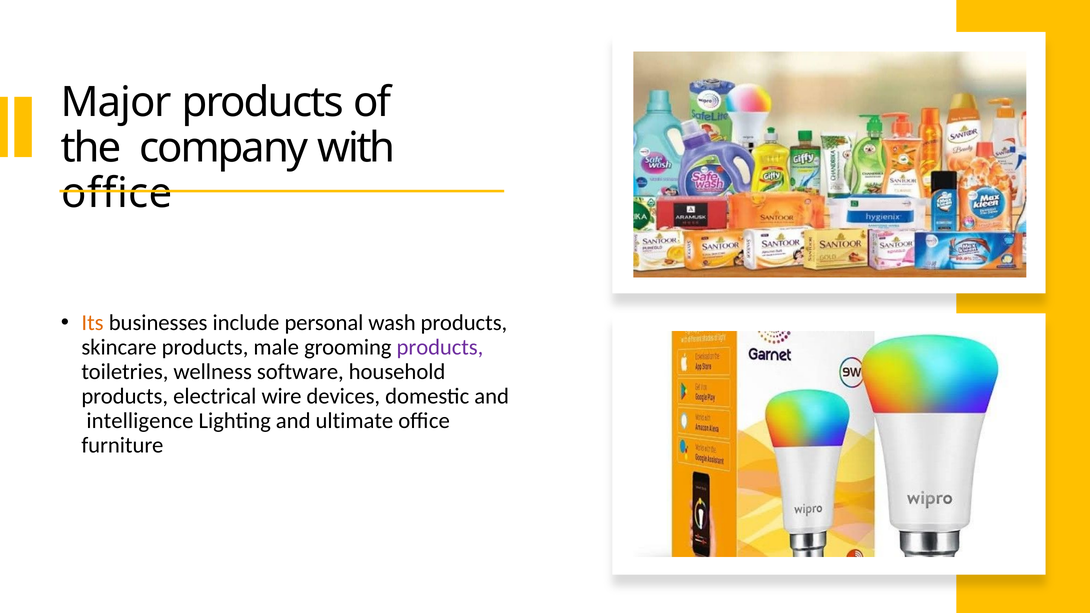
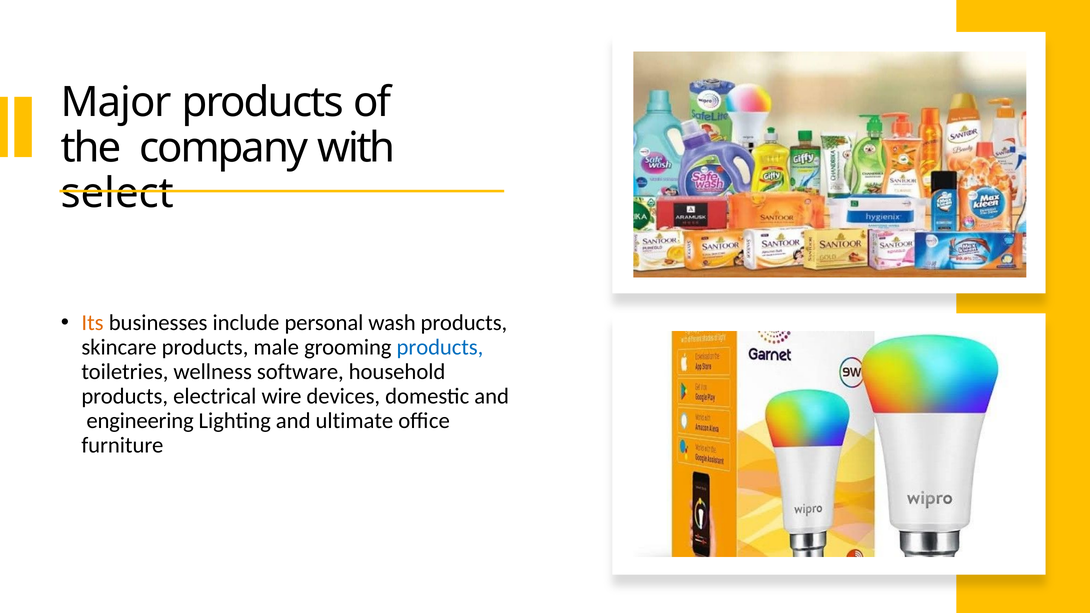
office: office -> select (117, 193)
products colour: purple -> blue (440, 347)
intelligence: intelligence -> engineering (140, 421)
